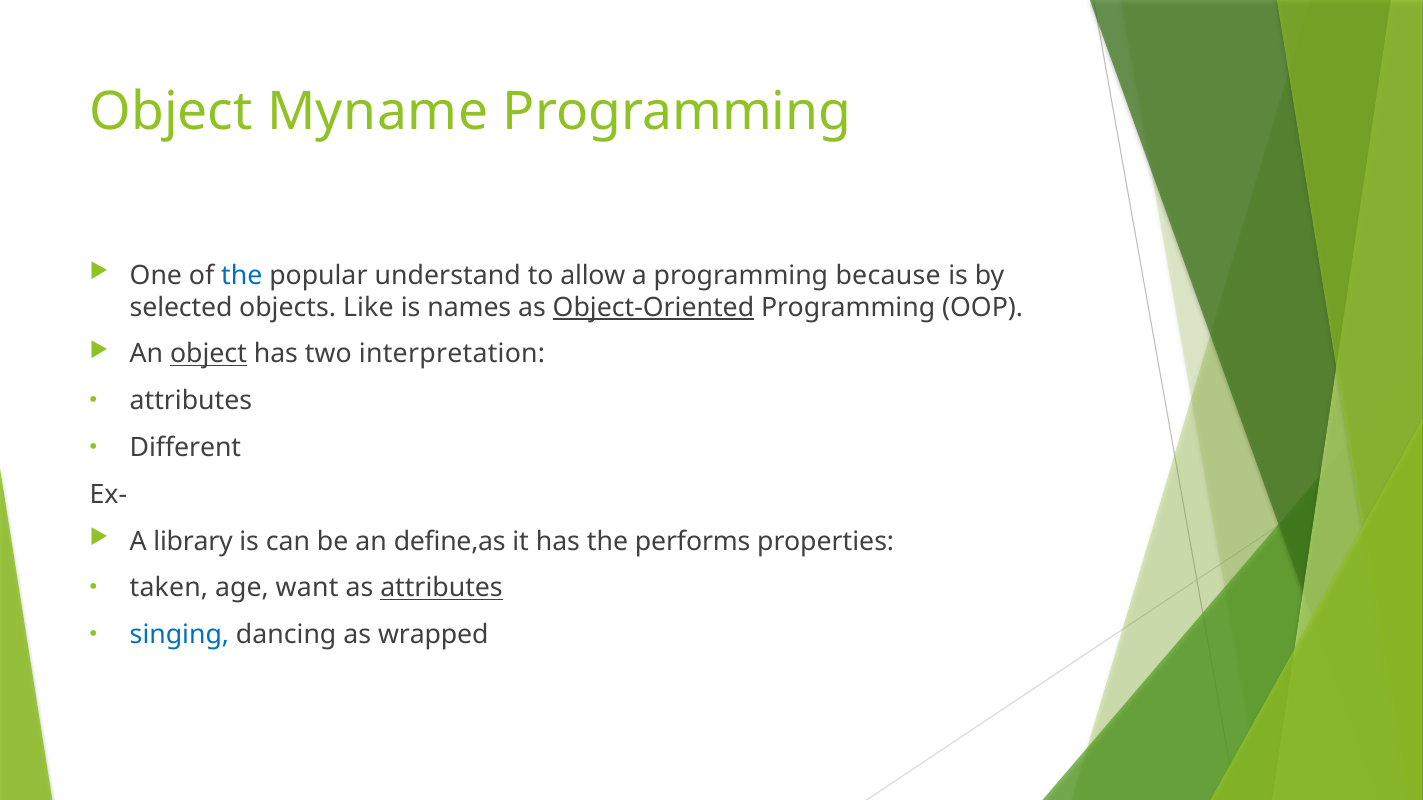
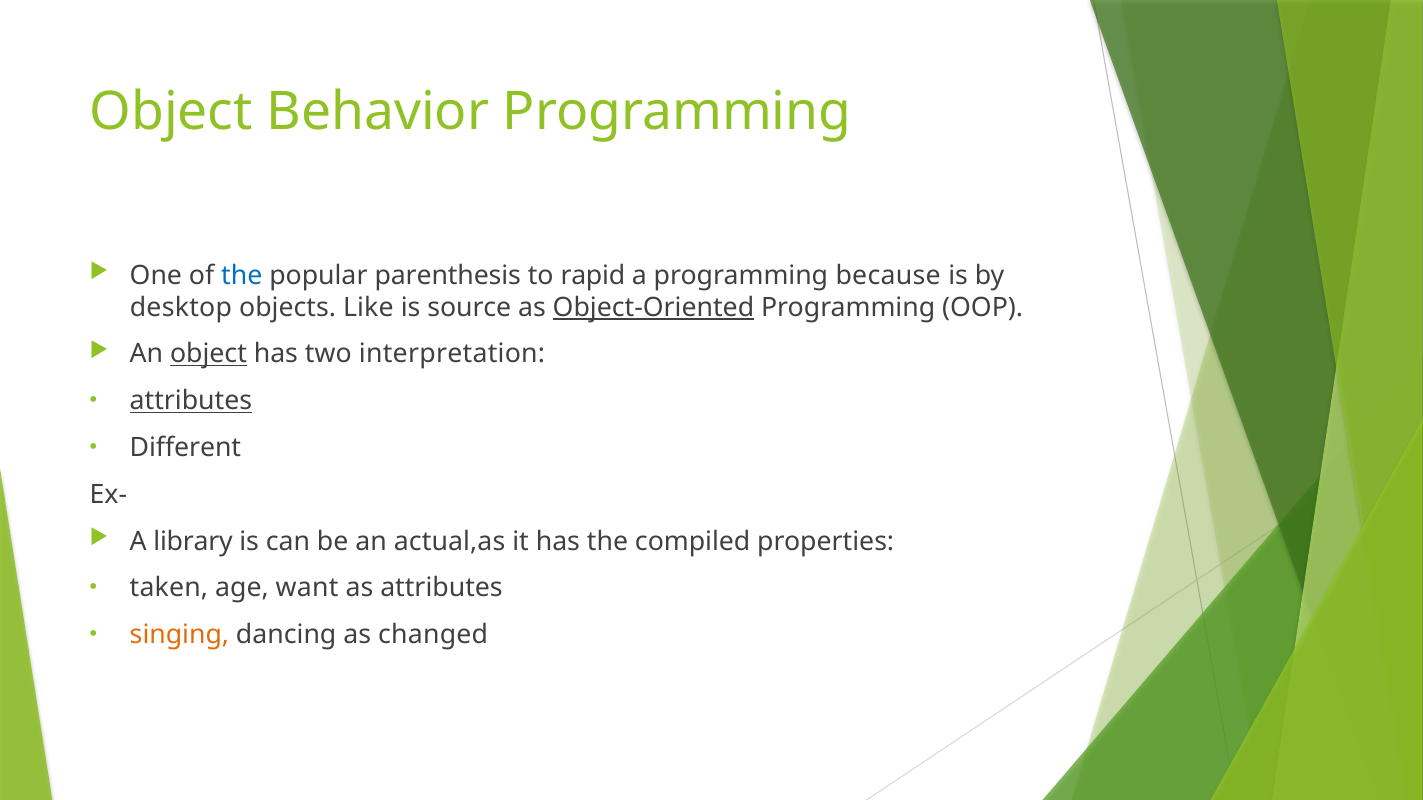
Myname: Myname -> Behavior (378, 112)
understand: understand -> parenthesis (448, 275)
allow: allow -> rapid (593, 275)
selected: selected -> desktop (181, 307)
names: names -> source (469, 307)
attributes underline: none -> present (191, 401)
define,as: define,as -> actual,as (450, 542)
performs: performs -> compiled (693, 542)
attributes underline: present -> none (442, 589)
singing colour: blue -> orange (179, 635)
wrapped: wrapped -> changed (433, 635)
